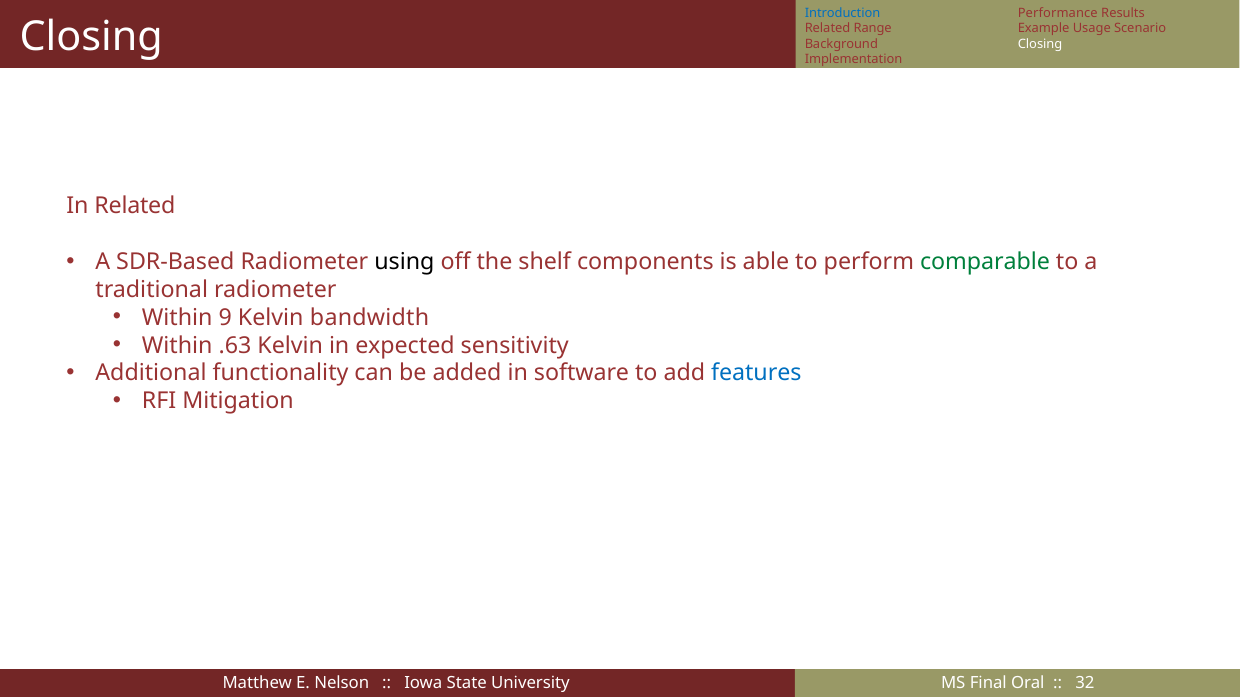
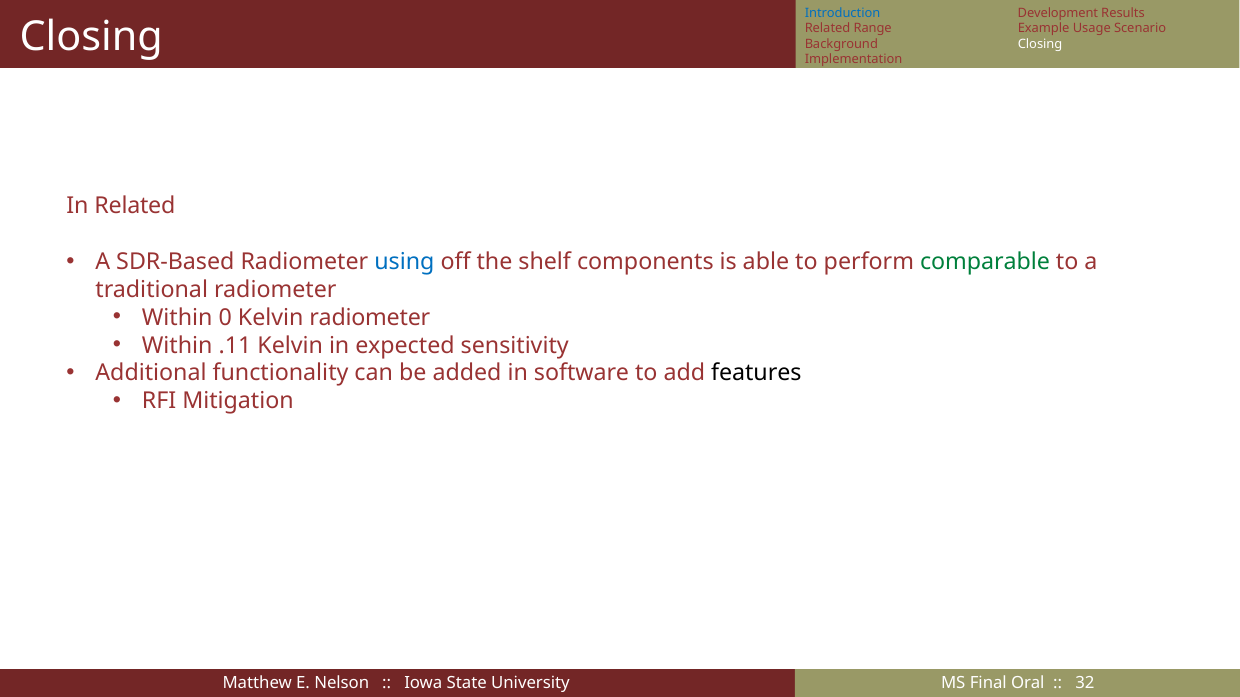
Performance: Performance -> Development (1058, 13)
using colour: black -> blue (404, 262)
9: 9 -> 0 (225, 318)
Kelvin bandwidth: bandwidth -> radiometer (370, 318)
.63: .63 -> .11 (235, 346)
features colour: blue -> black (756, 374)
